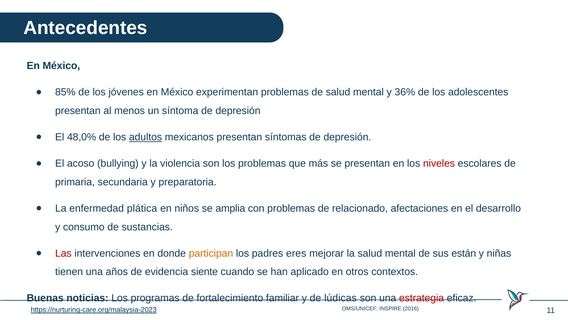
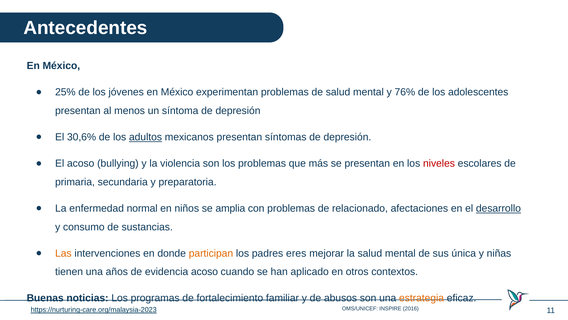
85%: 85% -> 25% (65, 92)
36%: 36% -> 76% (405, 92)
48,0%: 48,0% -> 30,6% (82, 137)
plática: plática -> normal (142, 208)
desarrollo underline: none -> present (498, 208)
Las colour: red -> orange (63, 253)
están: están -> única (464, 253)
evidencia siente: siente -> acoso (204, 271)
lúdicas: lúdicas -> abusos (341, 298)
estrategia colour: red -> orange (422, 298)
